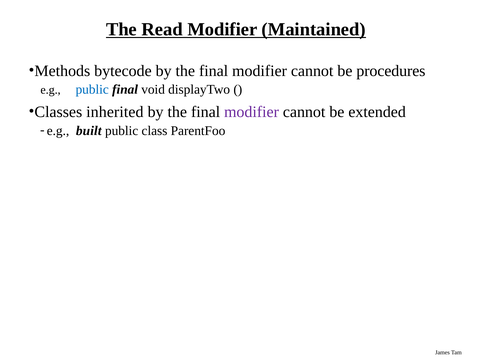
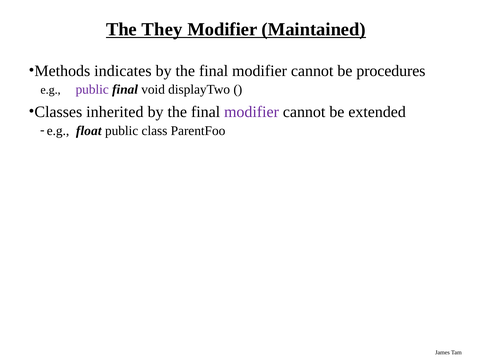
Read: Read -> They (162, 29)
bytecode: bytecode -> indicates (123, 71)
public colour: blue -> purple (92, 90)
built: built -> float (89, 131)
